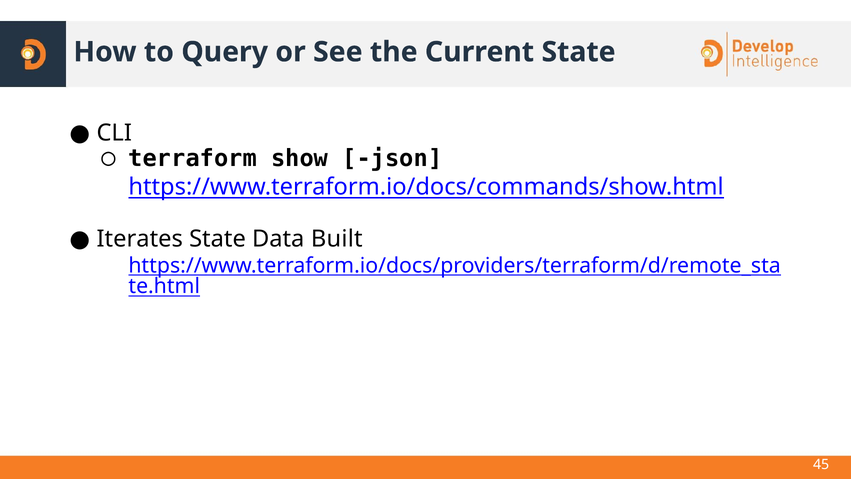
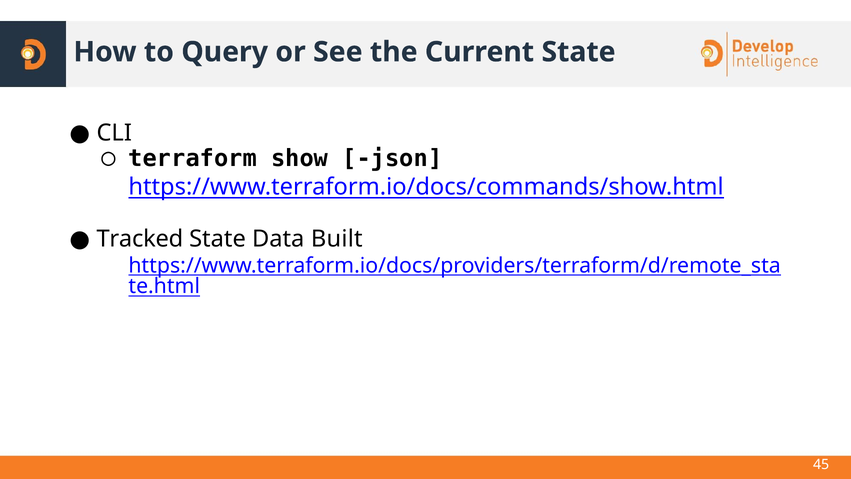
Iterates: Iterates -> Tracked (140, 239)
